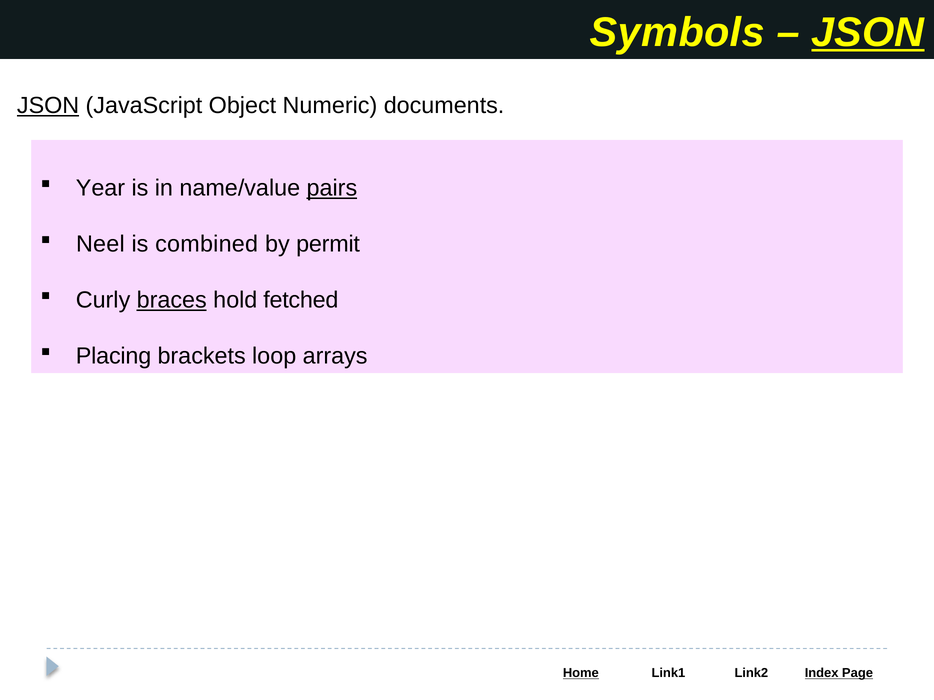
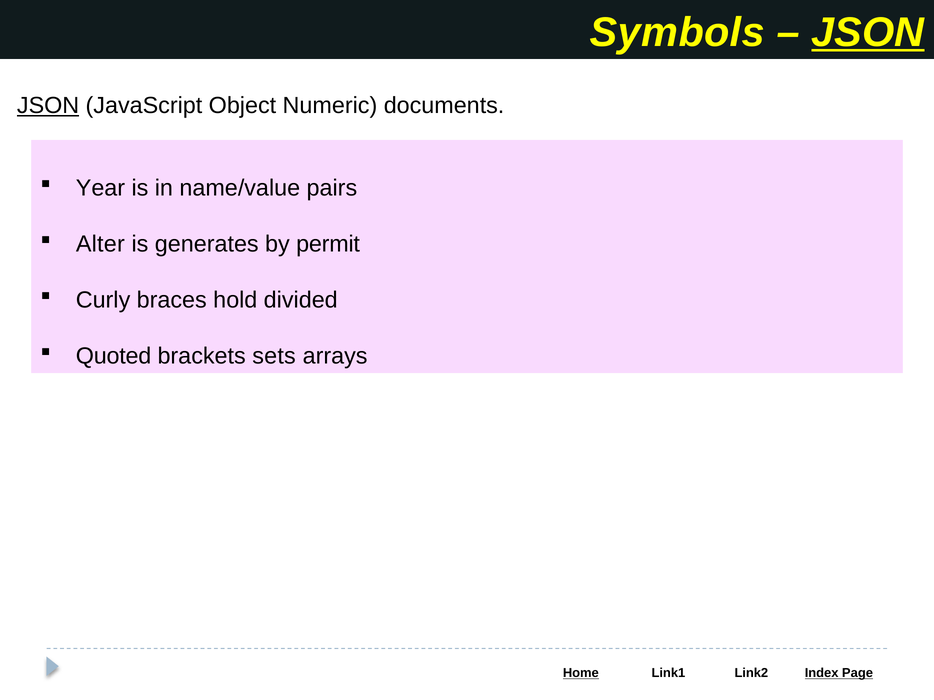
pairs underline: present -> none (332, 188)
Neel: Neel -> Alter (100, 244)
combined: combined -> generates (207, 244)
braces underline: present -> none (172, 300)
fetched: fetched -> divided (301, 300)
Placing: Placing -> Quoted (114, 356)
loop: loop -> sets (274, 356)
